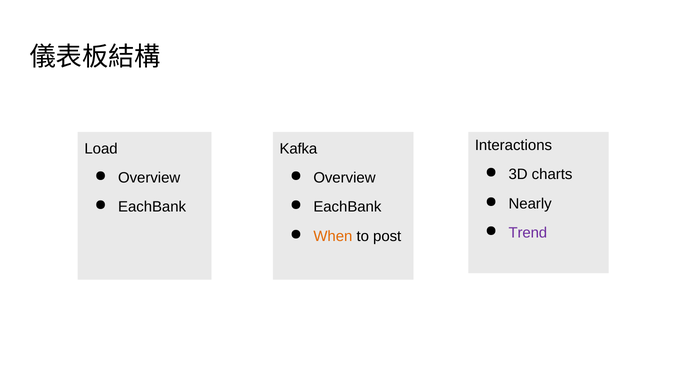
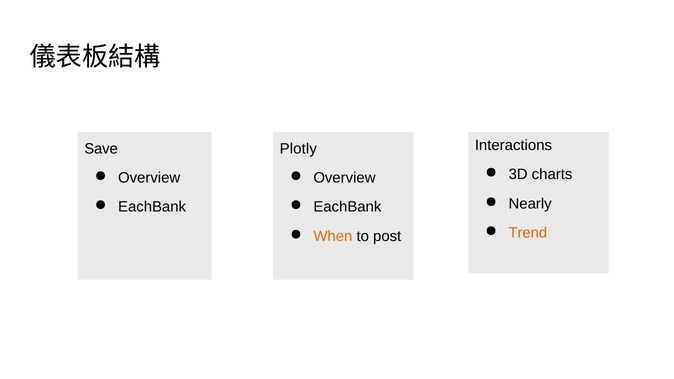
Load: Load -> Save (101, 149)
Kafka: Kafka -> Plotly (298, 149)
Trend colour: purple -> orange (528, 233)
